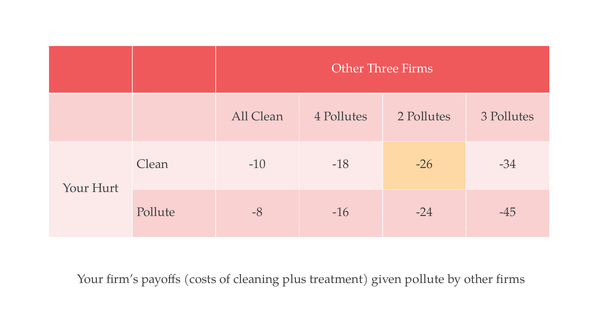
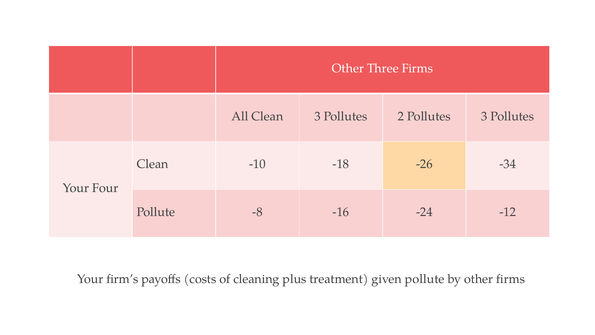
Clean 4: 4 -> 3 (318, 116)
Hurt: Hurt -> Four (105, 188)
-45: -45 -> -12 (508, 212)
